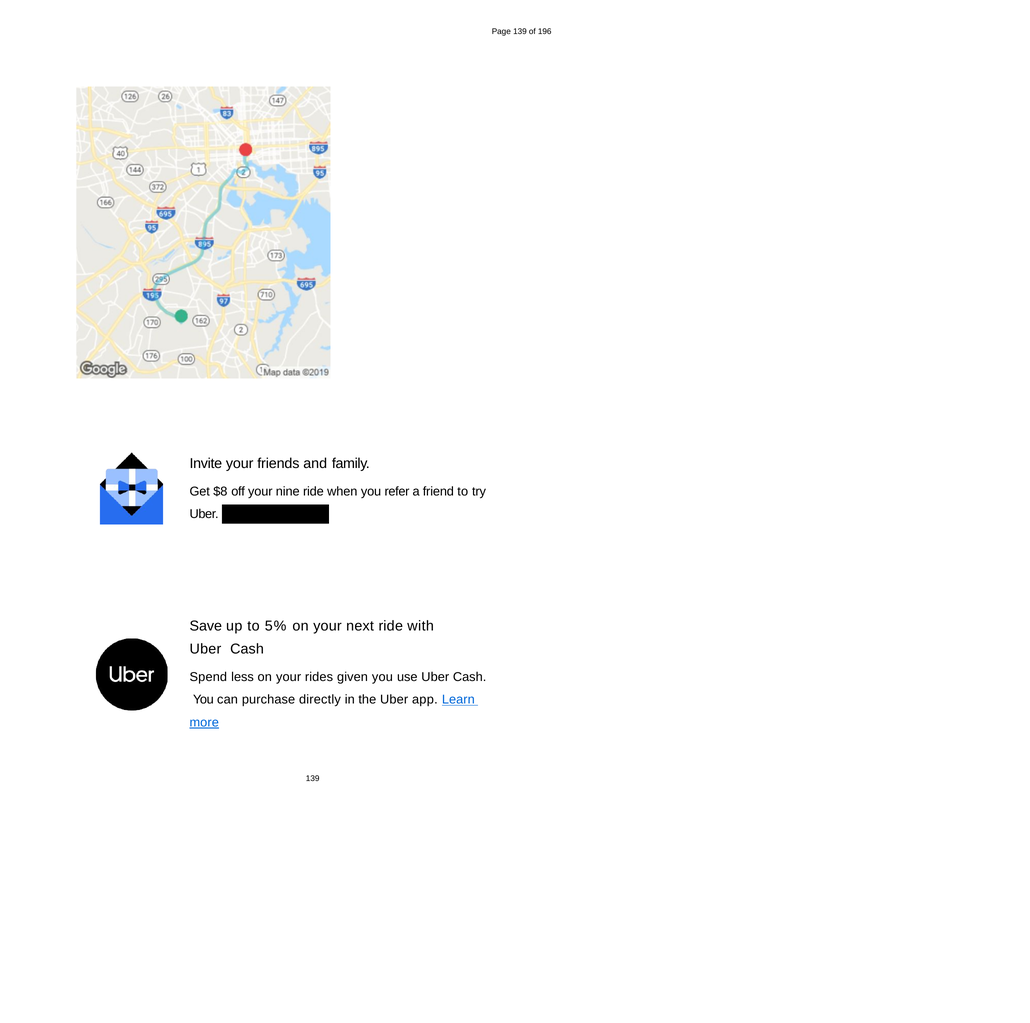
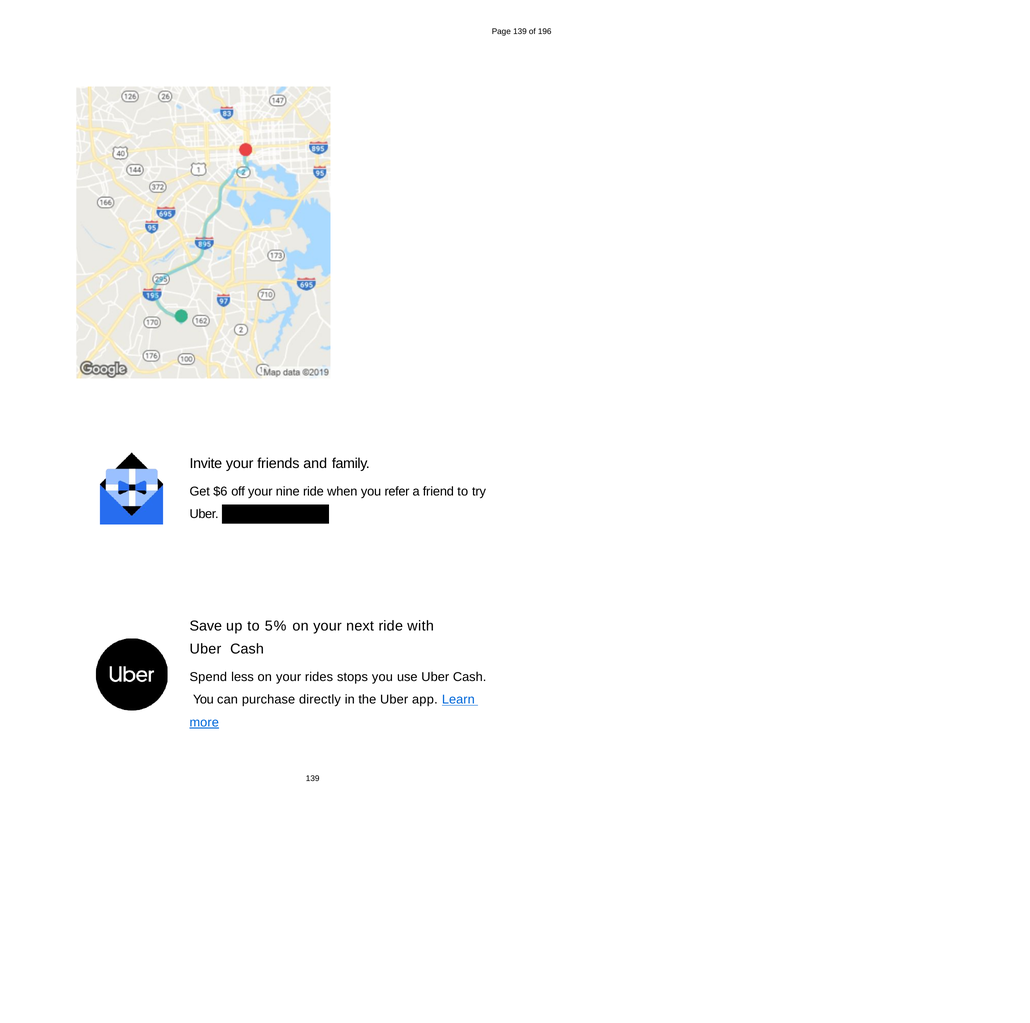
$8: $8 -> $6 (220, 491)
given: given -> stops (352, 677)
